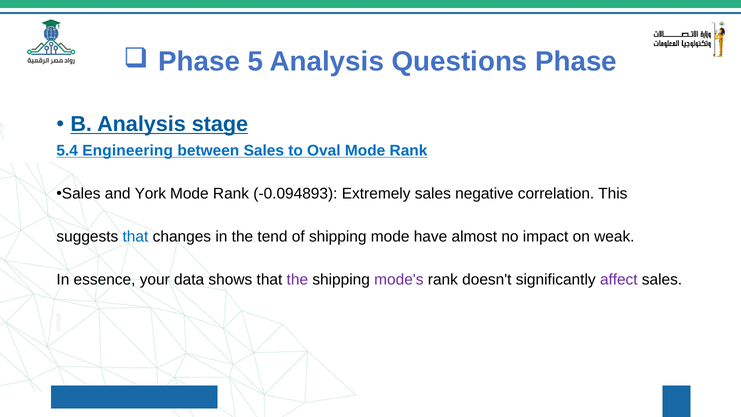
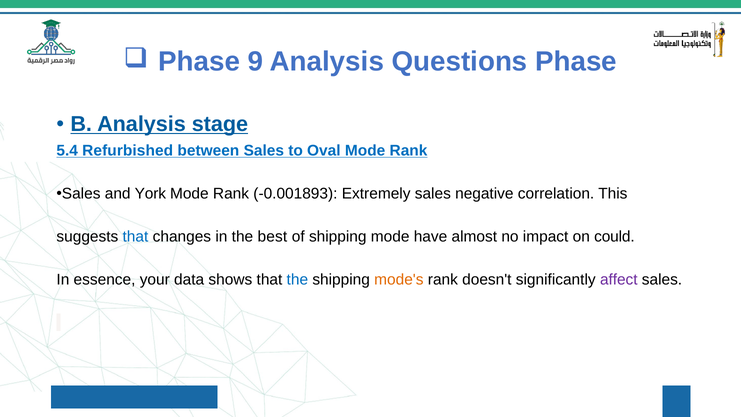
5: 5 -> 9 (255, 62)
Engineering: Engineering -> Refurbished (128, 150)
-0.094893: -0.094893 -> -0.001893 (295, 193)
tend: tend -> best (272, 236)
weak: weak -> could (614, 236)
the colour: purple -> blue (297, 279)
mode's colour: purple -> orange (399, 279)
